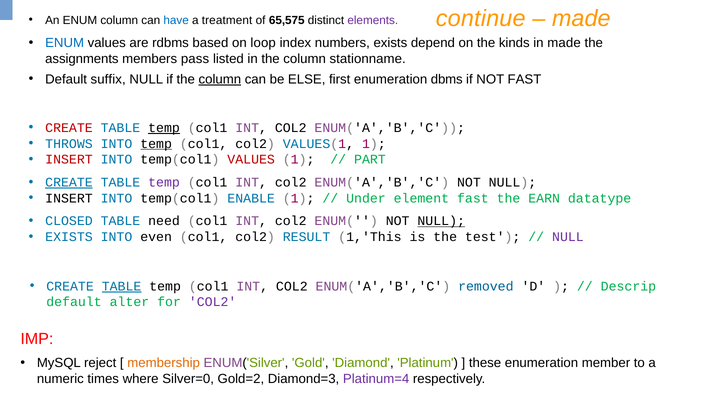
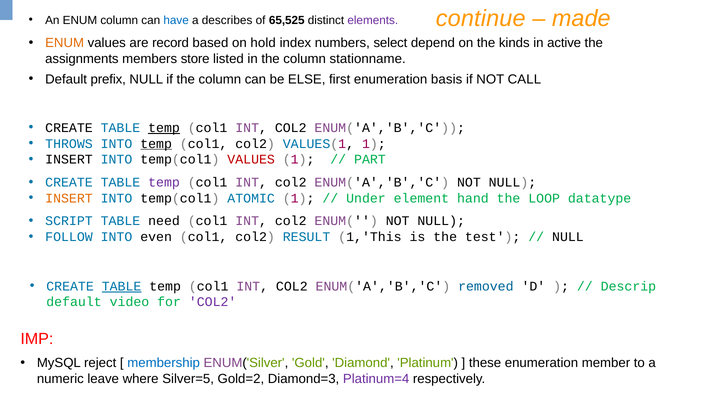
treatment: treatment -> describes (227, 20)
65,575: 65,575 -> 65,525 (287, 20)
ENUM colour: blue -> orange (65, 43)
rdbms: rdbms -> record (171, 43)
loop: loop -> hold (263, 43)
numbers exists: exists -> select (390, 43)
in made: made -> active (564, 43)
pass: pass -> store (195, 59)
suffix: suffix -> prefix (108, 79)
column underline: present -> none (220, 79)
dbms: dbms -> basis (447, 79)
NOT FAST: FAST -> CALL (524, 79)
CREATE colour: red -> black (69, 128)
INSERT colour: red -> black (69, 159)
CREATE underline: present -> none (69, 182)
INSERT colour: black -> orange (69, 198)
ENABLE: ENABLE -> ATOMIC (251, 198)
element fast: fast -> hand (473, 198)
EARN: EARN -> LOOP (544, 198)
CLOSED: CLOSED -> SCRIPT (69, 221)
NULL underline: present -> none (441, 221)
EXISTS: EXISTS -> FOLLOW (69, 237)
NULL colour: purple -> black (568, 237)
alter: alter -> video (129, 302)
membership colour: orange -> blue (164, 363)
times: times -> leave (103, 379)
Silver=0: Silver=0 -> Silver=5 (188, 379)
